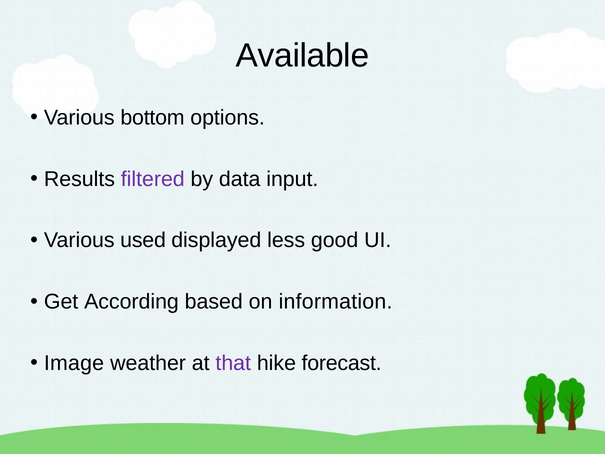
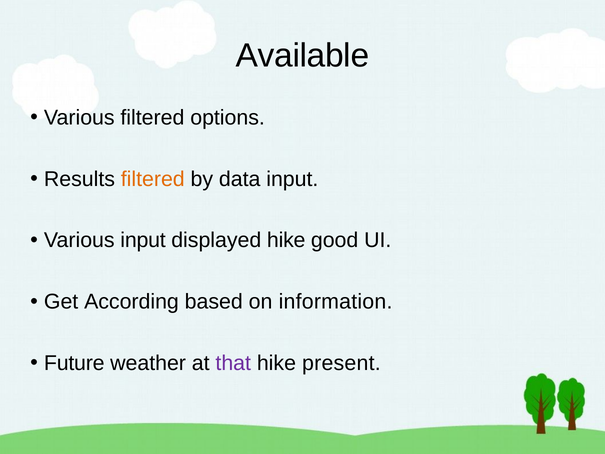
Various bottom: bottom -> filtered (152, 118)
filtered colour: purple -> orange (153, 179)
Various used: used -> input (143, 240)
displayed less: less -> hike (286, 240)
Image: Image -> Future (74, 363)
forecast: forecast -> present (341, 363)
